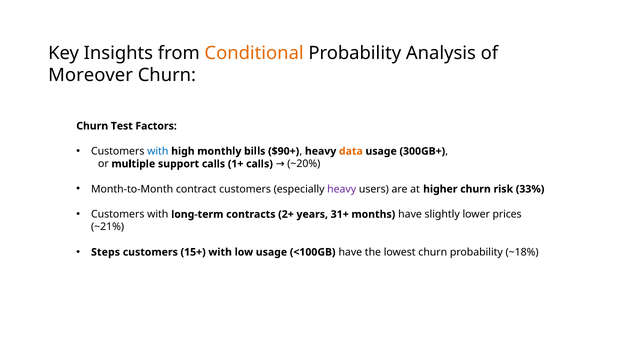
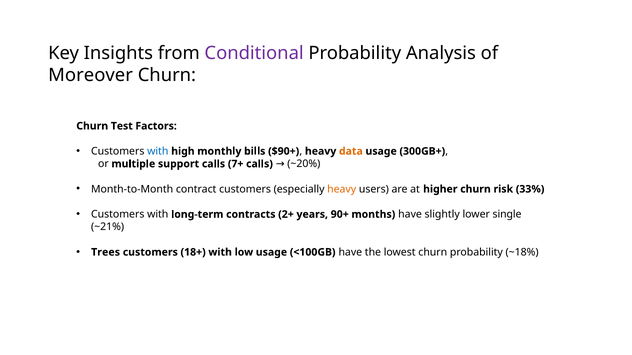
Conditional colour: orange -> purple (254, 53)
1+: 1+ -> 7+ (236, 164)
heavy colour: purple -> orange (342, 189)
31+: 31+ -> 90+ (340, 215)
prices: prices -> single (507, 215)
Steps: Steps -> Trees (106, 253)
15+: 15+ -> 18+ (193, 253)
